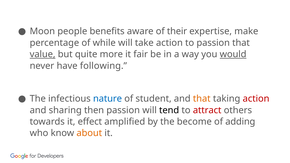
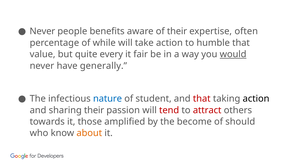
Moon: Moon -> Never (42, 31)
make: make -> often (246, 31)
to passion: passion -> humble (213, 43)
value underline: present -> none (43, 54)
more: more -> every (111, 54)
following: following -> generally (103, 66)
that colour: orange -> red (202, 99)
action colour: red -> black (256, 99)
sharing then: then -> their (94, 110)
tend colour: black -> red (169, 110)
effect: effect -> those (90, 122)
adding: adding -> should (240, 122)
